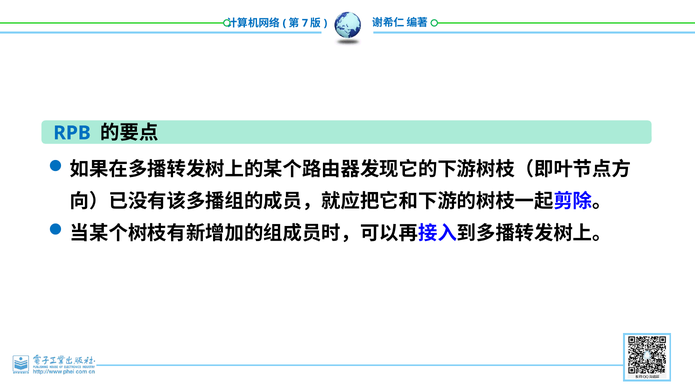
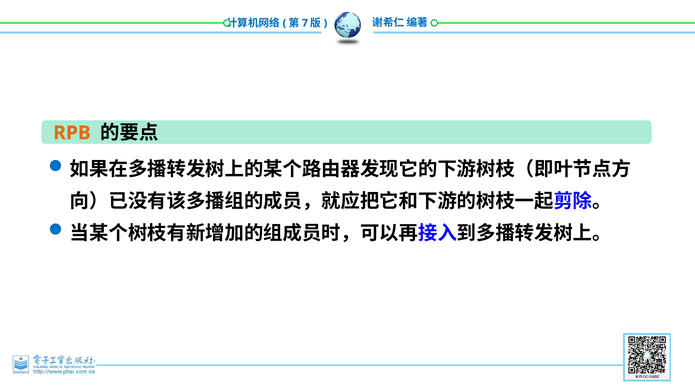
RPB colour: blue -> orange (72, 133)
